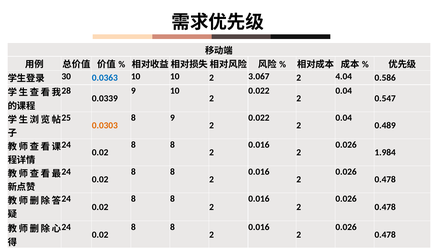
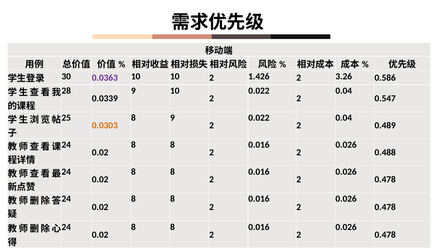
0.0363 colour: blue -> purple (105, 78)
3.067: 3.067 -> 1.426 (259, 77)
4.04: 4.04 -> 3.26 (344, 77)
1.984: 1.984 -> 0.488 (385, 153)
